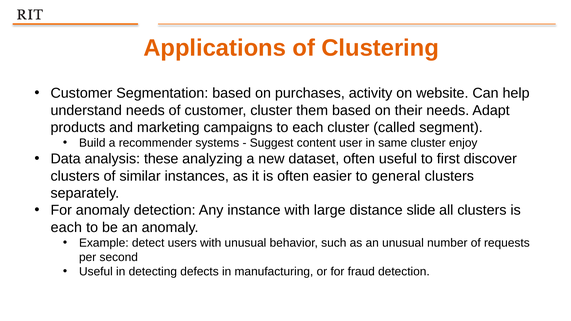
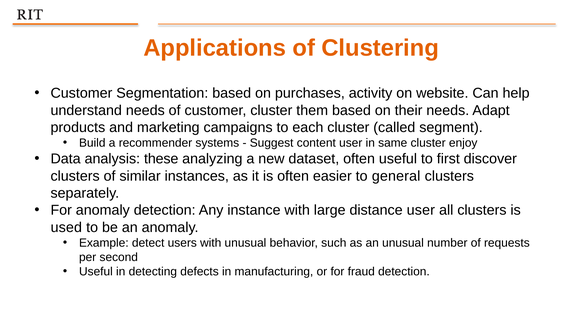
distance slide: slide -> user (421, 210)
each: each -> used (66, 228)
